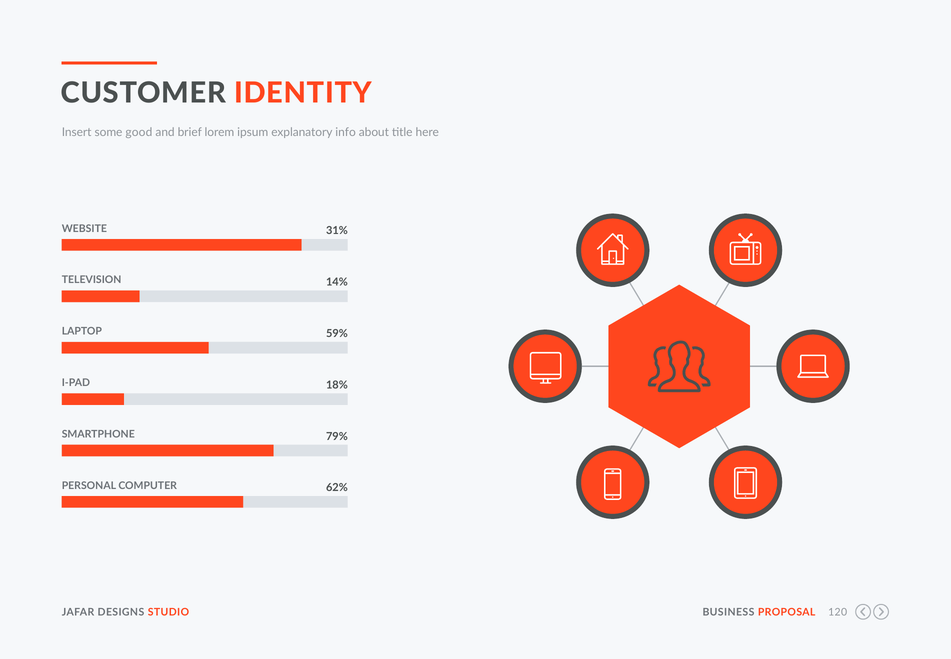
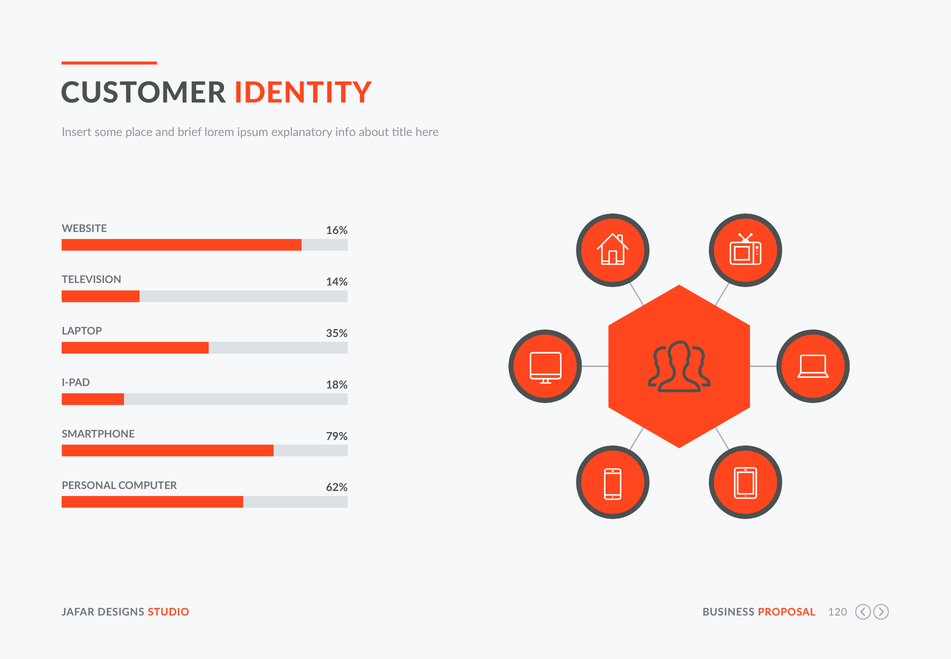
good: good -> place (139, 132)
31%: 31% -> 16% (337, 231)
59%: 59% -> 35% (337, 333)
